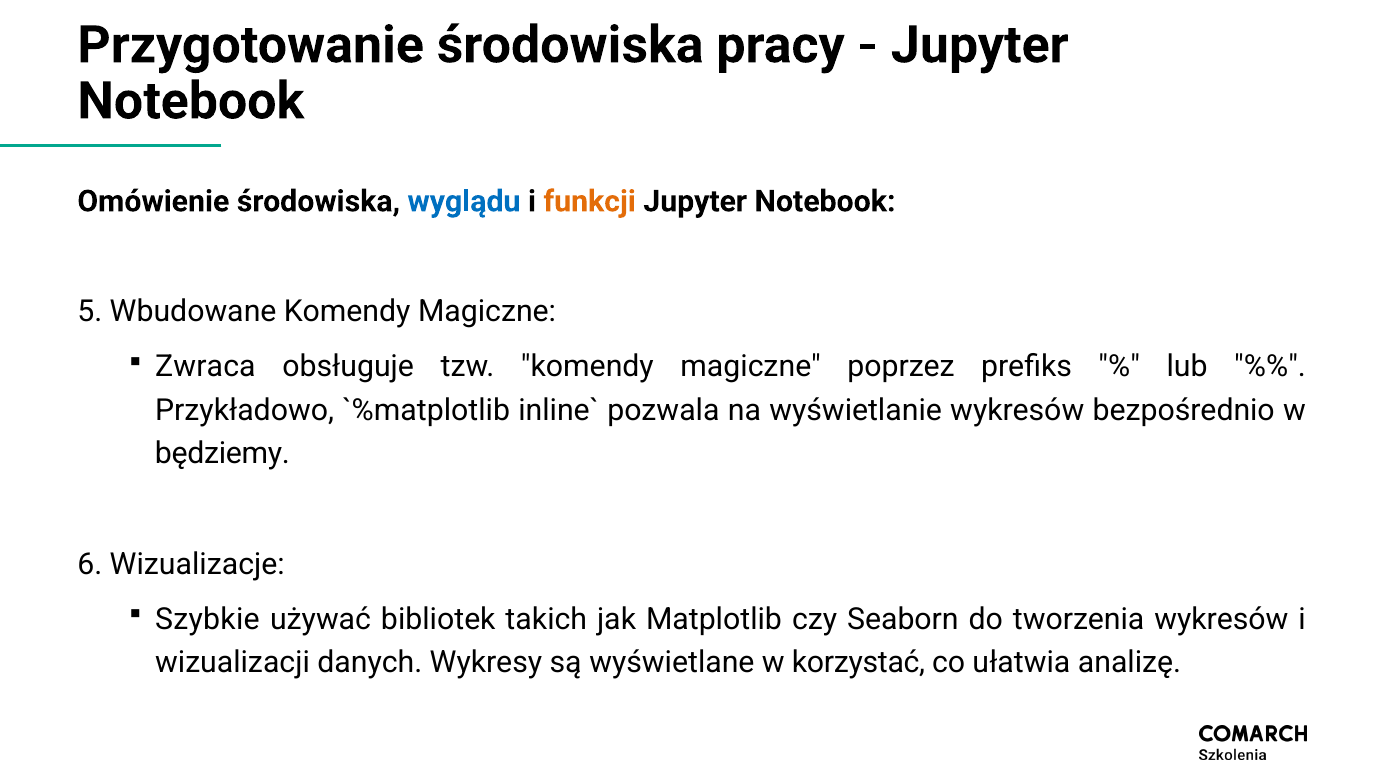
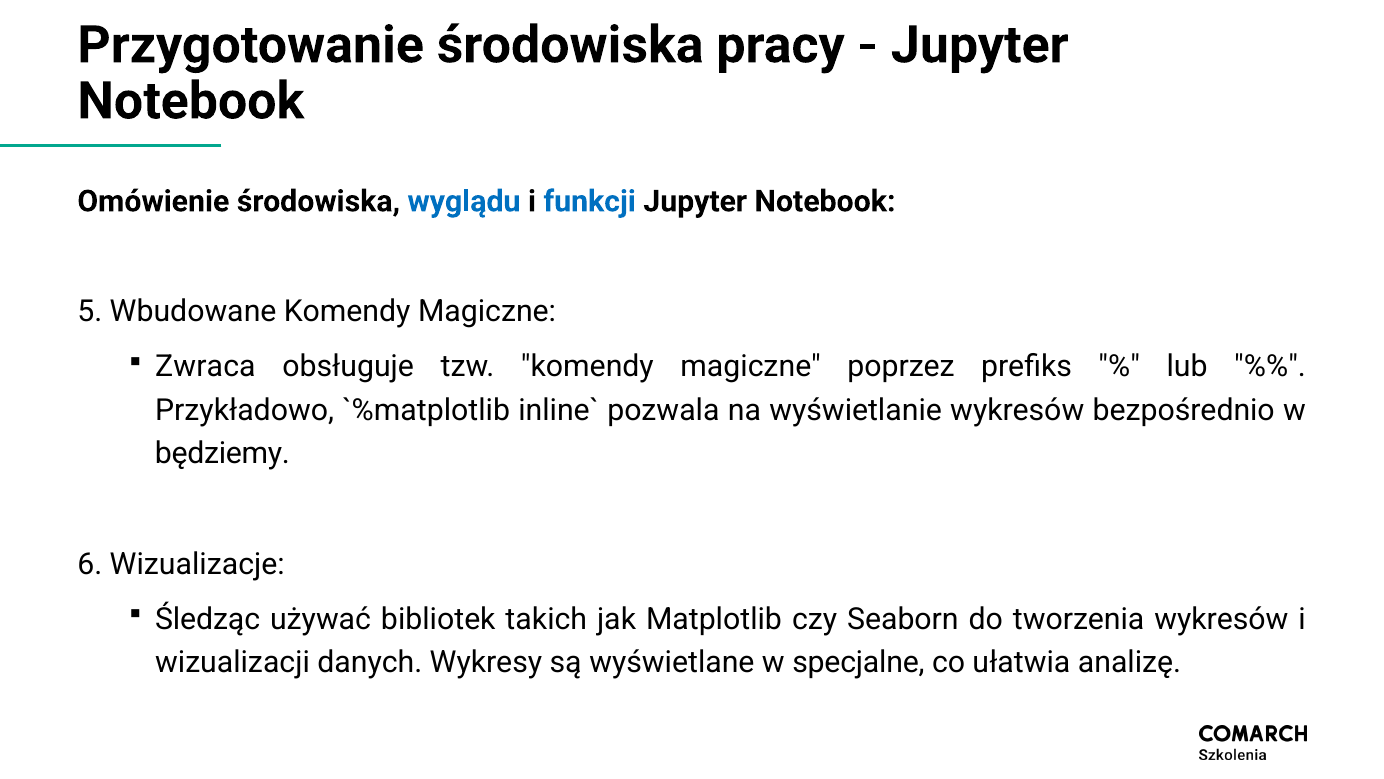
funkcji colour: orange -> blue (590, 201)
Szybkie: Szybkie -> Śledząc (208, 619)
korzystać: korzystać -> specjalne (858, 662)
